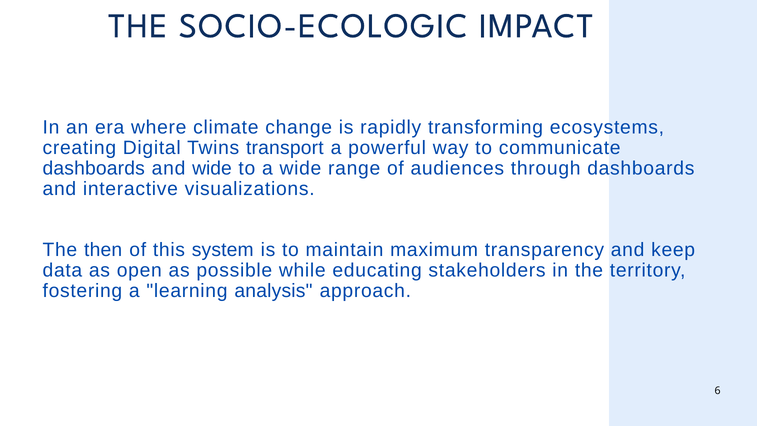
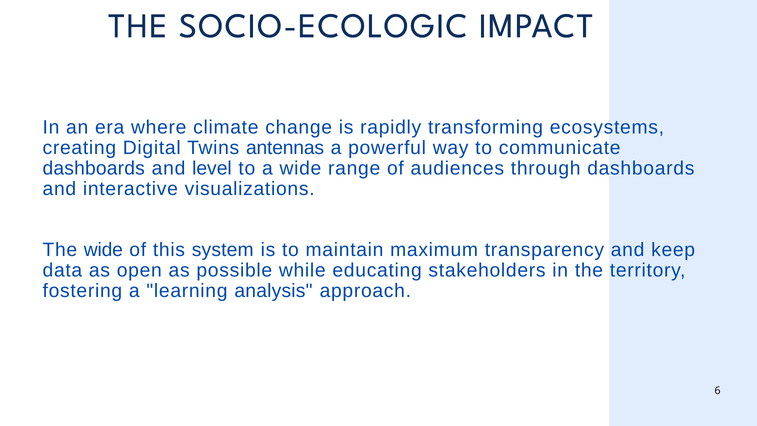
transport: transport -> antennas (285, 148)
and wide: wide -> level (212, 168)
The then: then -> wide (103, 250)
